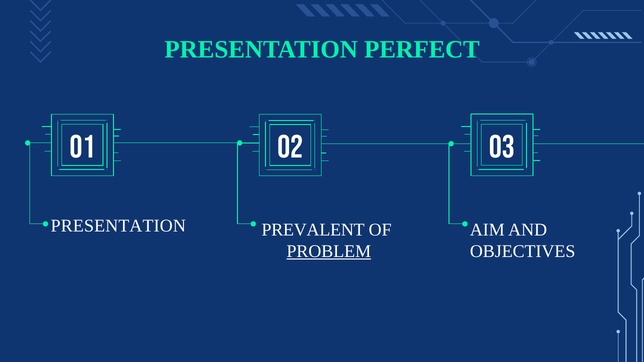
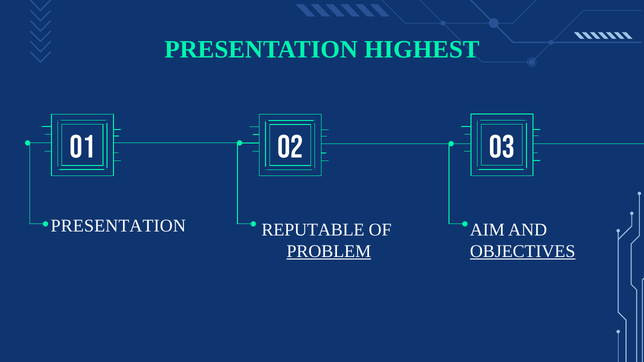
PERFECT: PERFECT -> HIGHEST (422, 49)
PREVALENT: PREVALENT -> REPUTABLE (313, 230)
OBJECTIVES underline: none -> present (523, 252)
